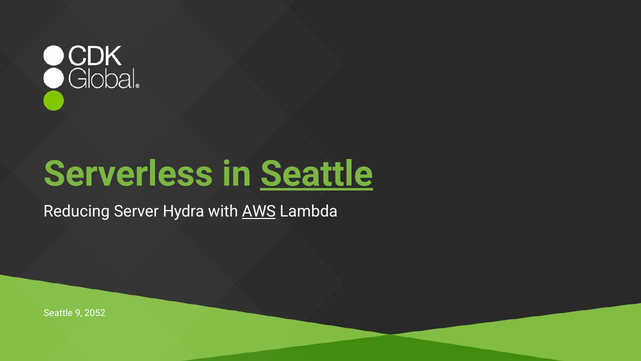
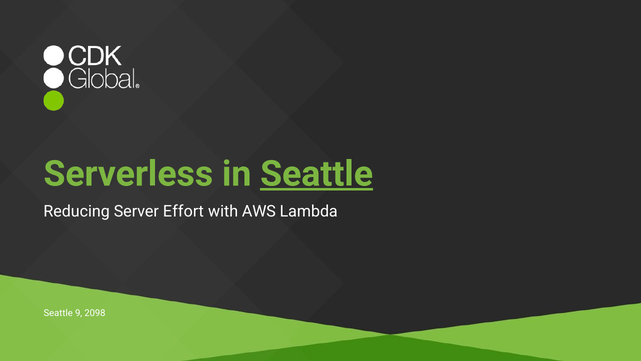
Hydra: Hydra -> Effort (183, 211)
AWS underline: present -> none (259, 211)
2052: 2052 -> 2098 (95, 313)
